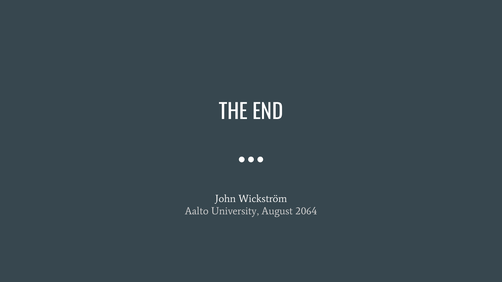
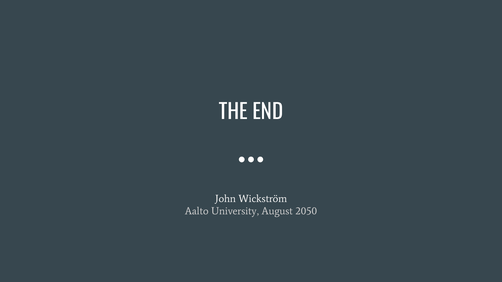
2064: 2064 -> 2050 (306, 211)
